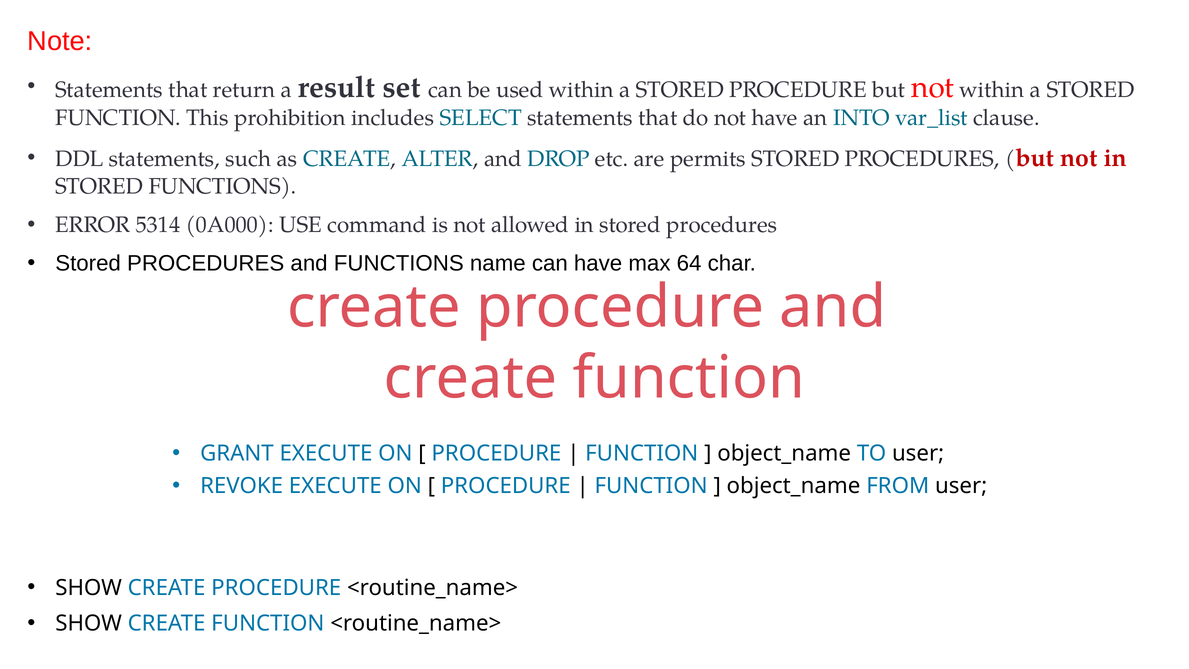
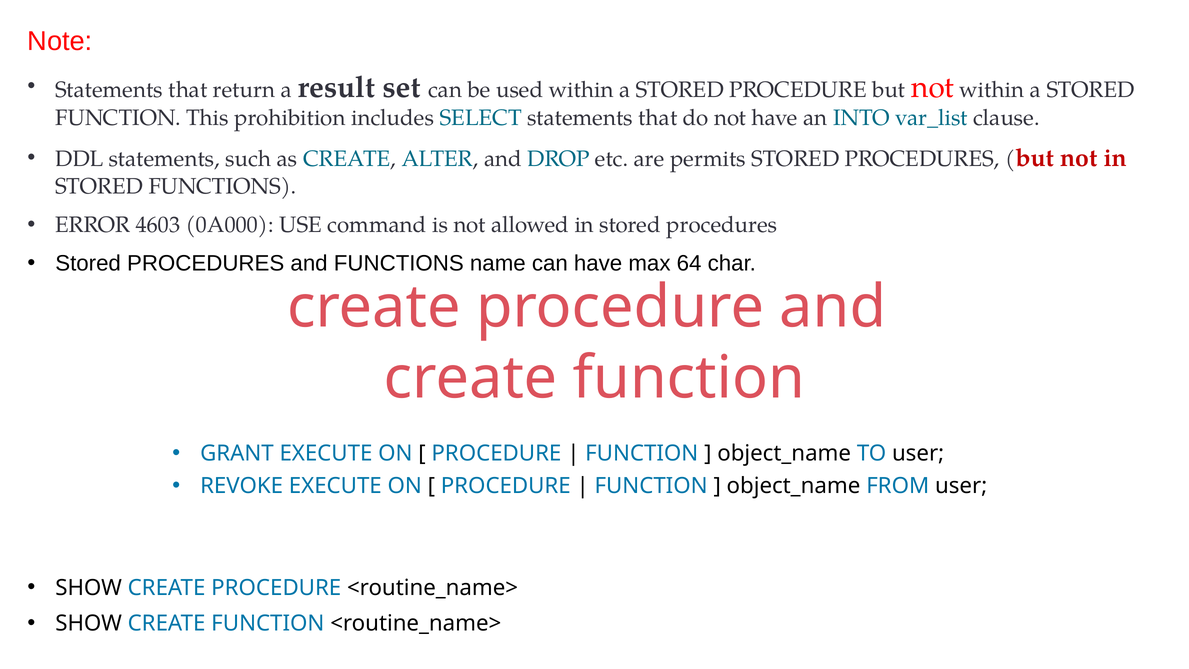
5314: 5314 -> 4603 (158, 225)
